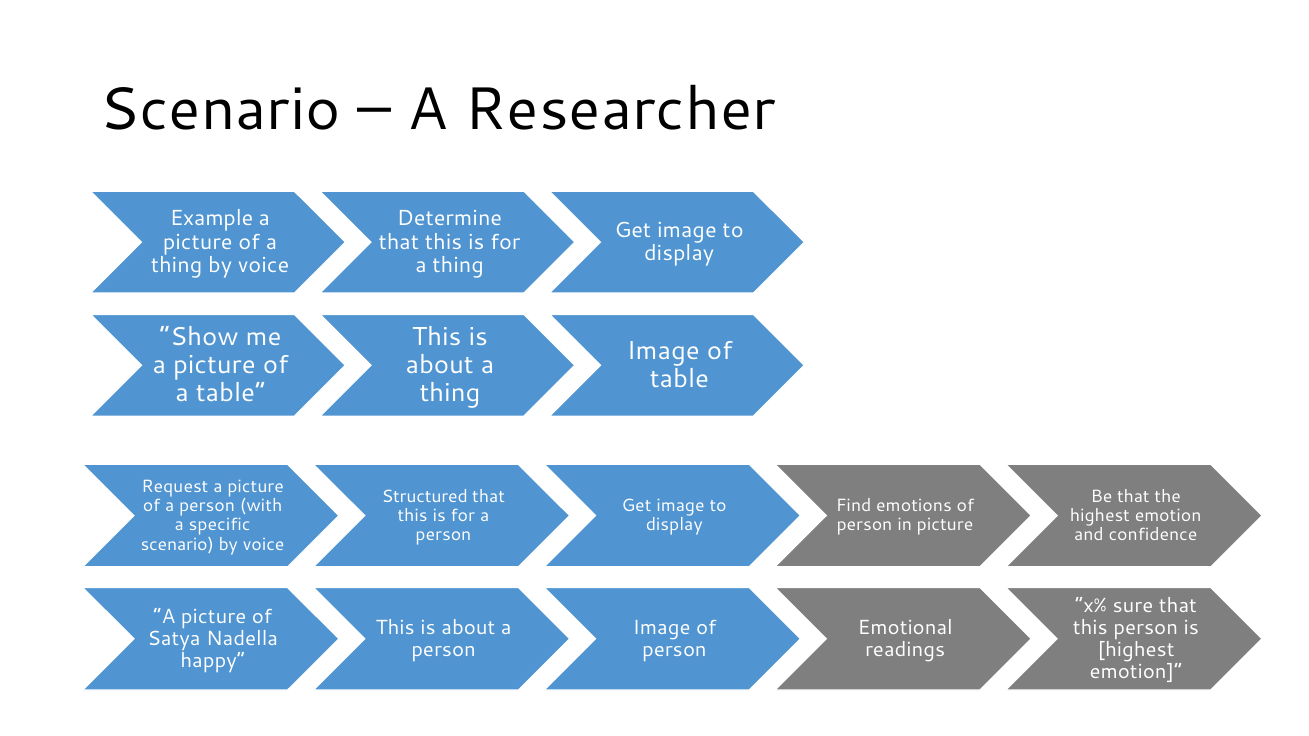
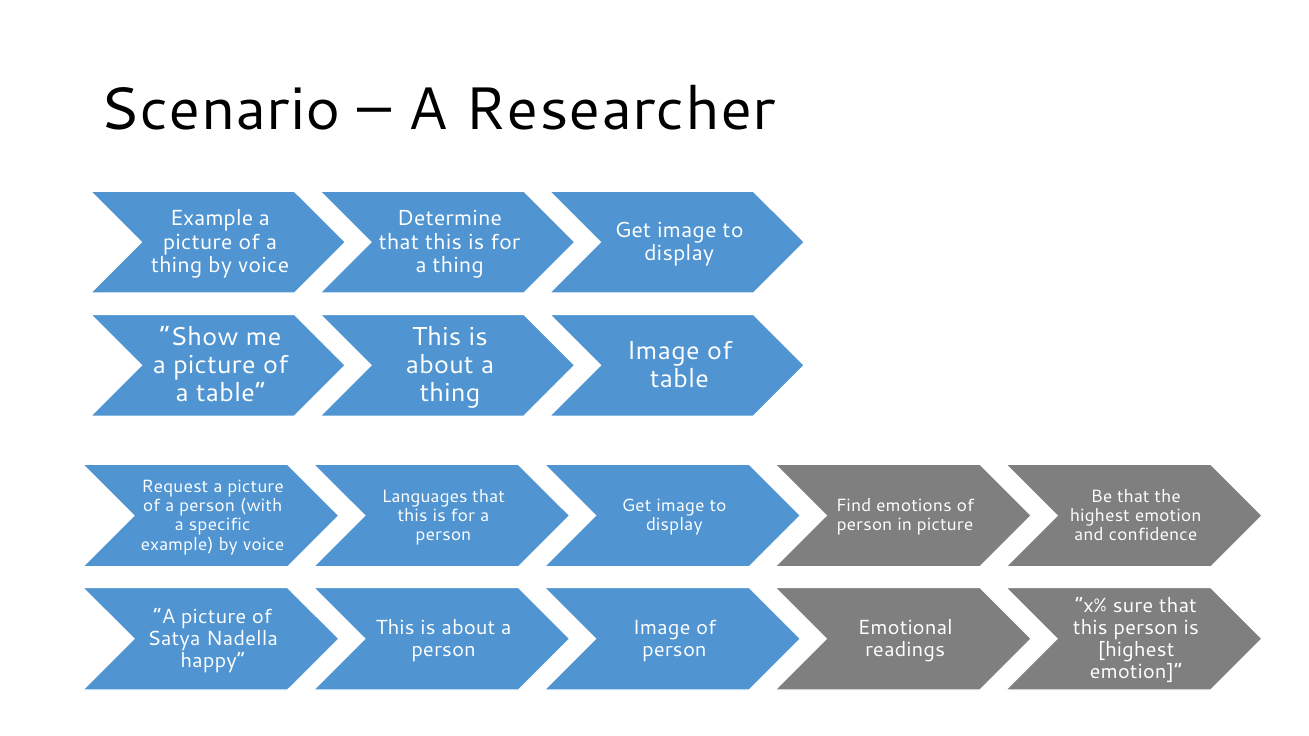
Structured: Structured -> Languages (425, 497)
scenario: scenario -> example (177, 544)
